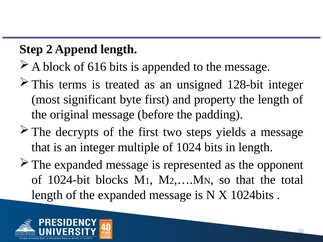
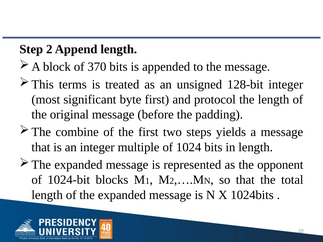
616: 616 -> 370 (97, 67)
property: property -> protocol (215, 100)
decrypts: decrypts -> combine (77, 132)
